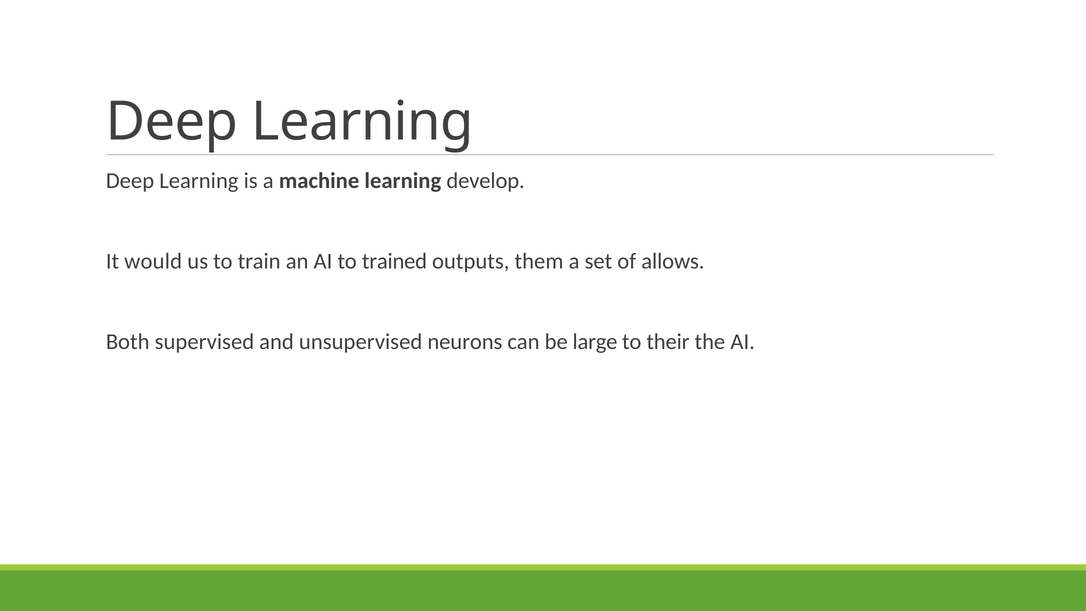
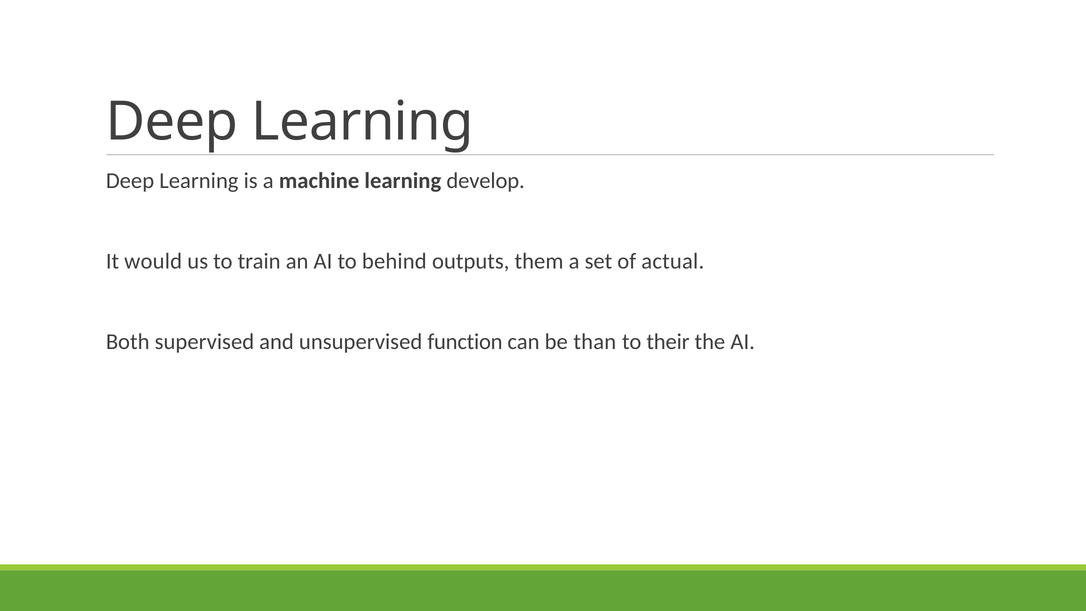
trained: trained -> behind (394, 261)
allows: allows -> actual (673, 261)
neurons: neurons -> function (465, 342)
large: large -> than (595, 342)
